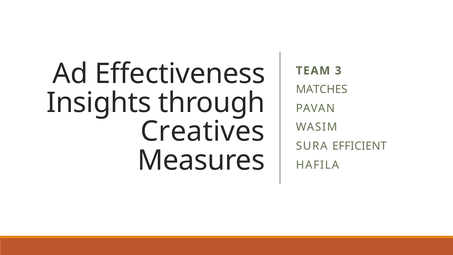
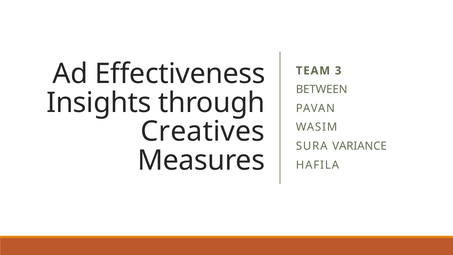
MATCHES: MATCHES -> BETWEEN (322, 89)
EFFICIENT: EFFICIENT -> VARIANCE (360, 146)
